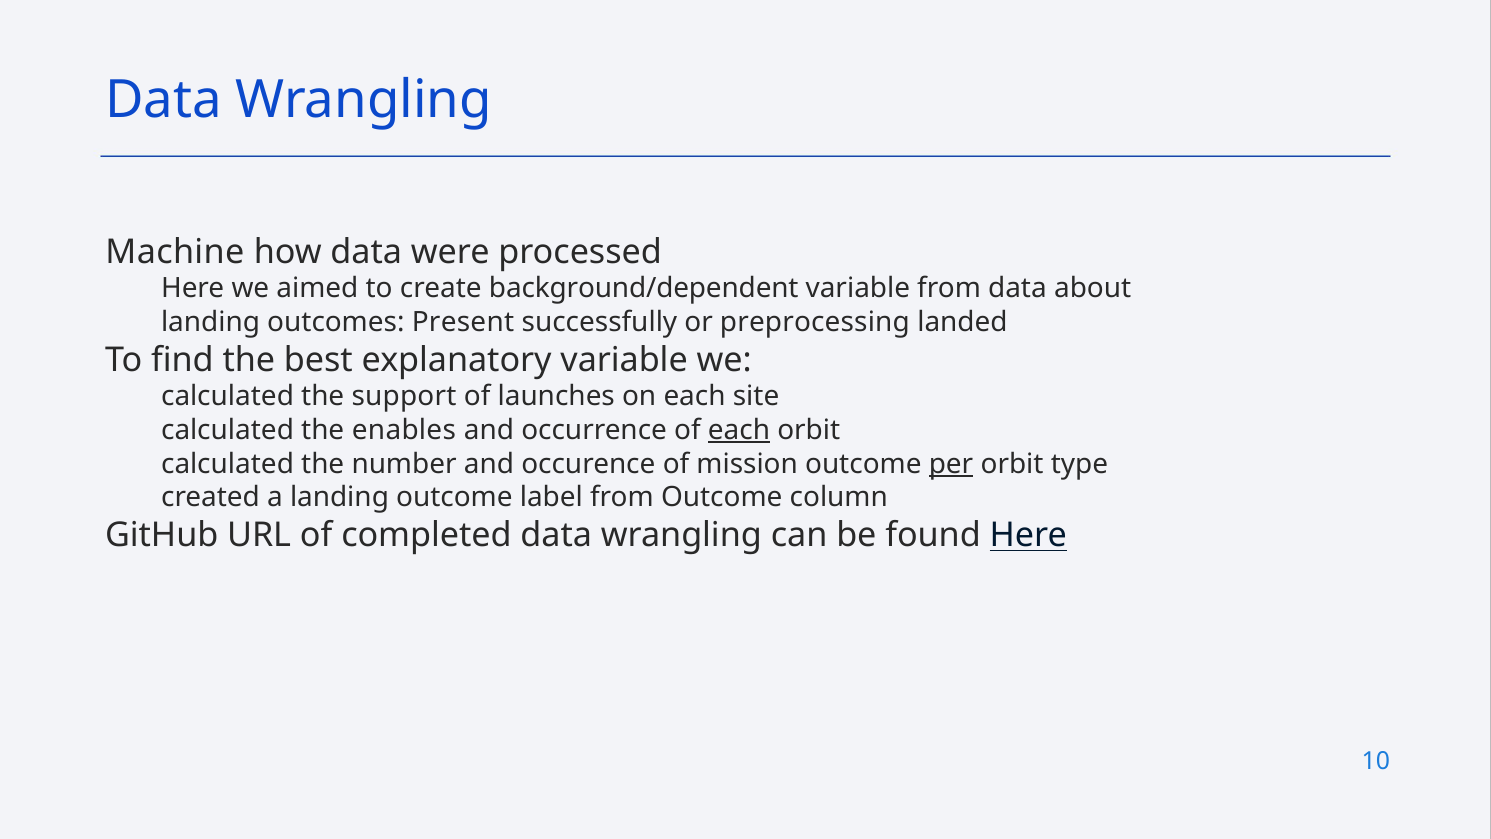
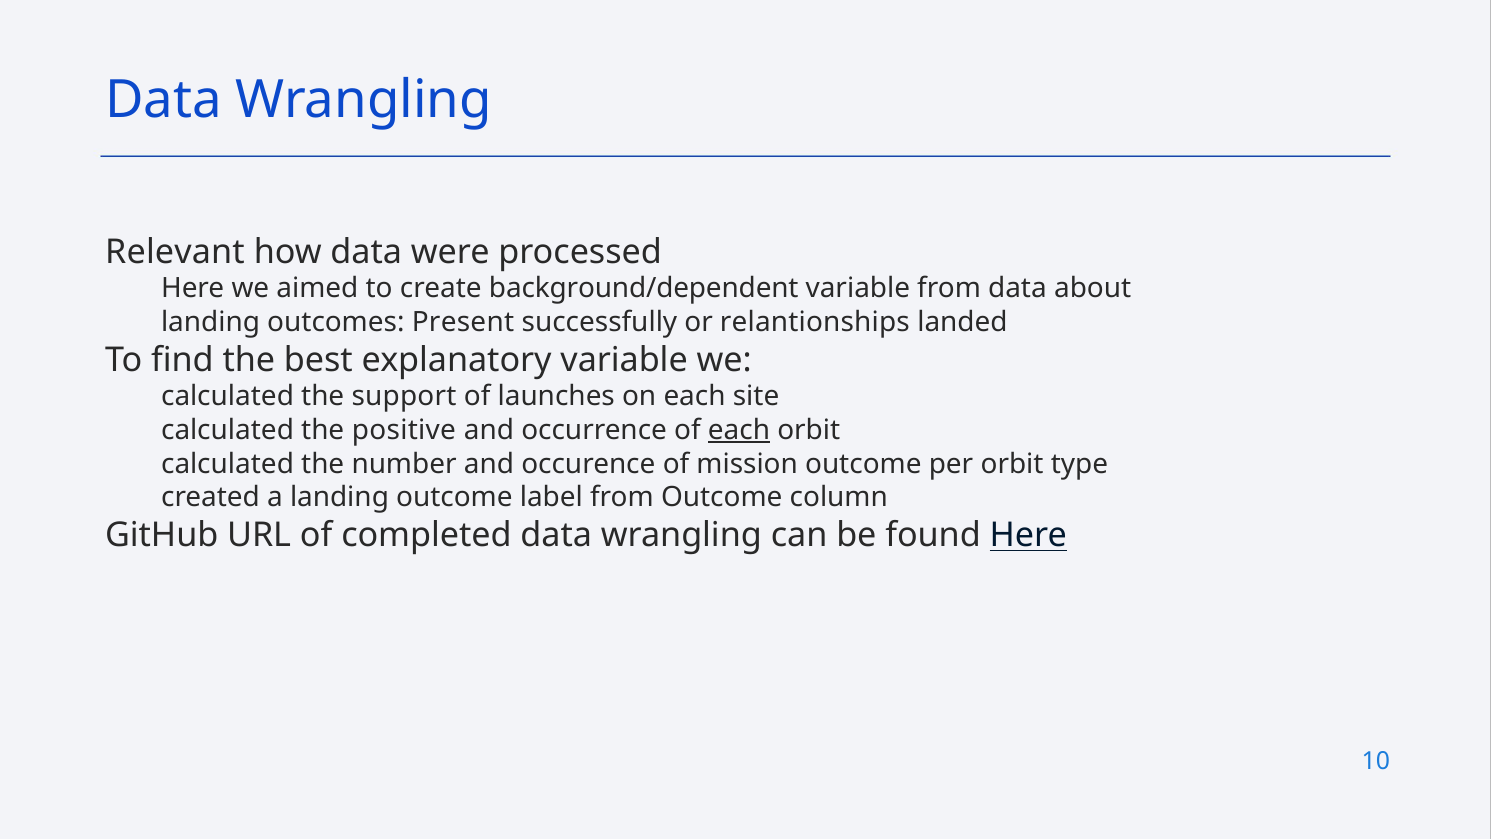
Machine: Machine -> Relevant (175, 252)
preprocessing: preprocessing -> relantionships (815, 322)
enables: enables -> positive (404, 430)
per underline: present -> none (951, 464)
